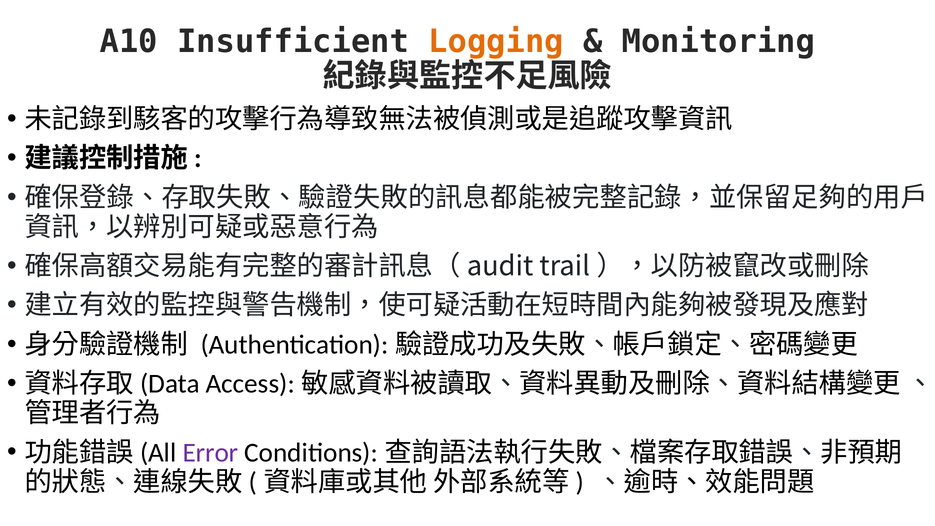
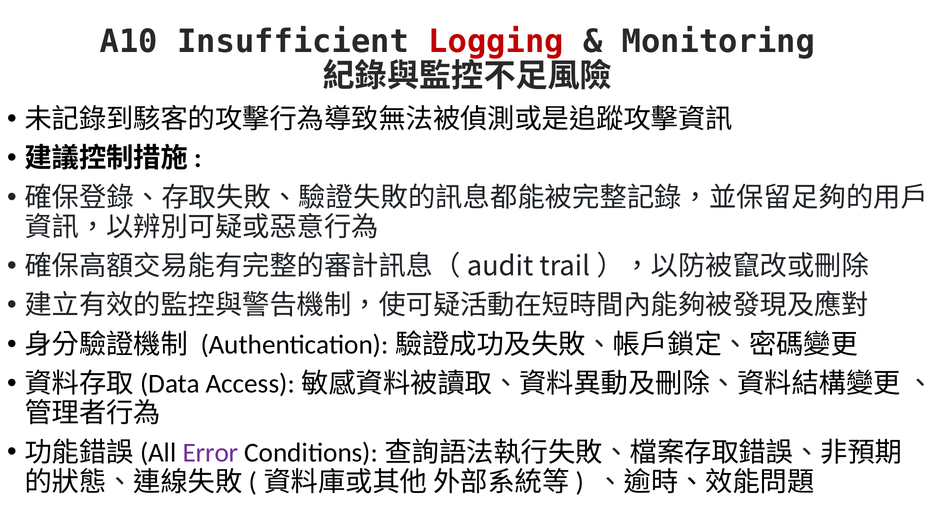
Logging colour: orange -> red (496, 42)
